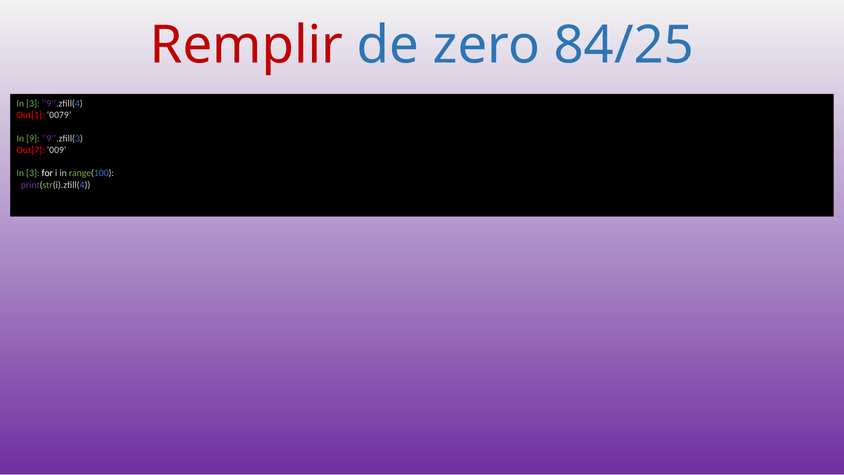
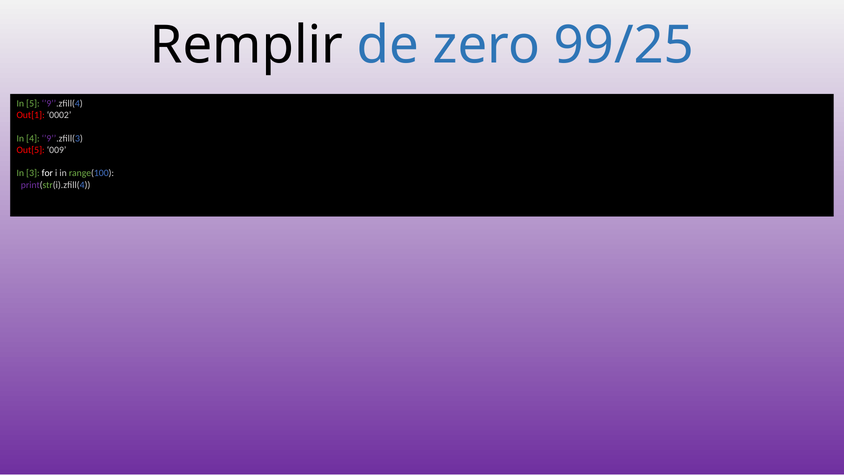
Remplir colour: red -> black (247, 46)
84/25: 84/25 -> 99/25 (624, 46)
3: 3 -> 5 (33, 104)
0079: 0079 -> 0002 (59, 115)
9: 9 -> 4 (33, 138)
Out[7: Out[7 -> Out[5 (31, 150)
